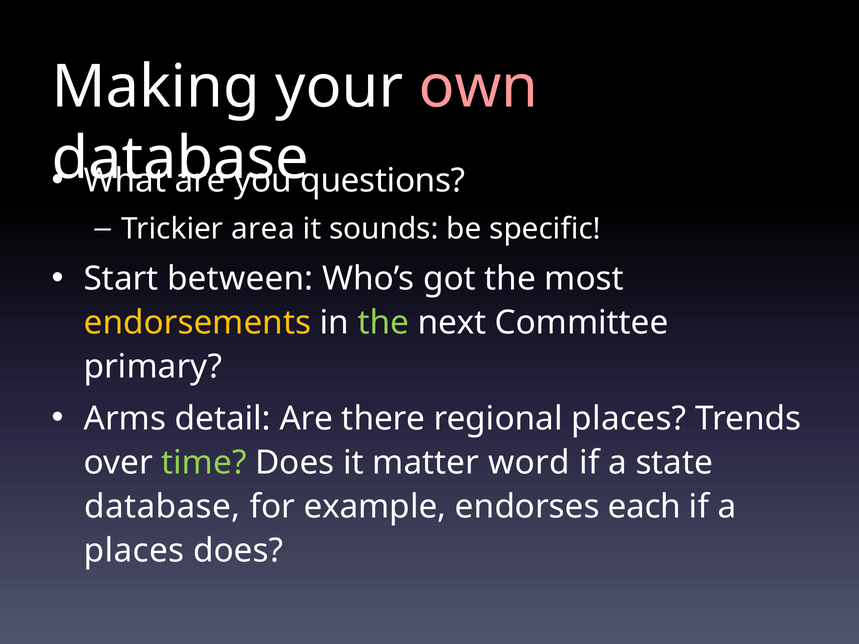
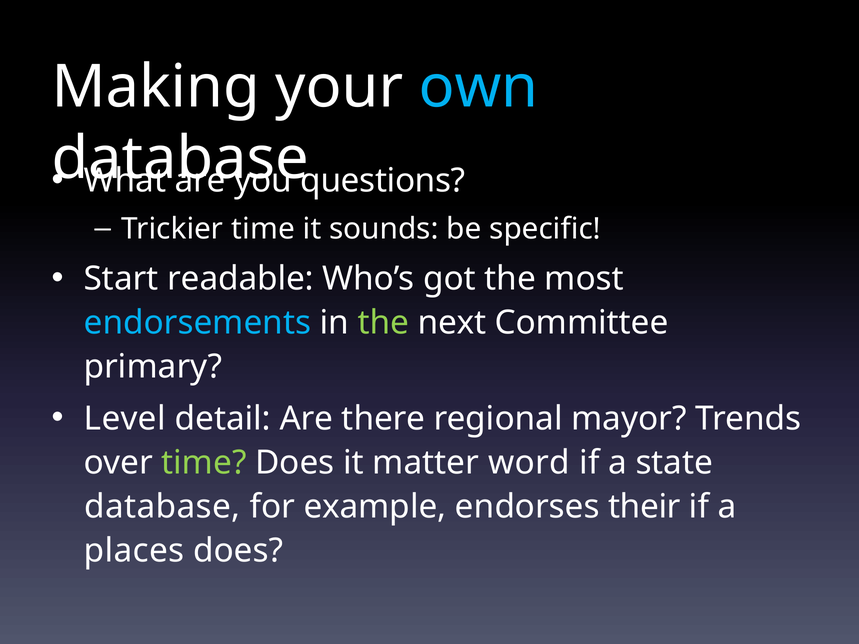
own colour: pink -> light blue (478, 87)
Trickier area: area -> time (263, 229)
between: between -> readable (240, 279)
endorsements colour: yellow -> light blue (197, 323)
Arms: Arms -> Level (125, 419)
regional places: places -> mayor (629, 419)
each: each -> their (644, 507)
